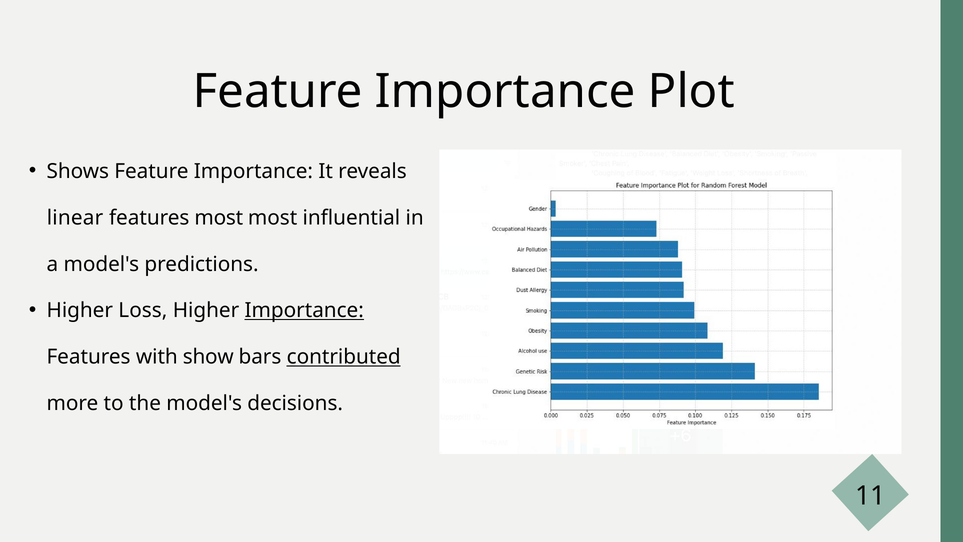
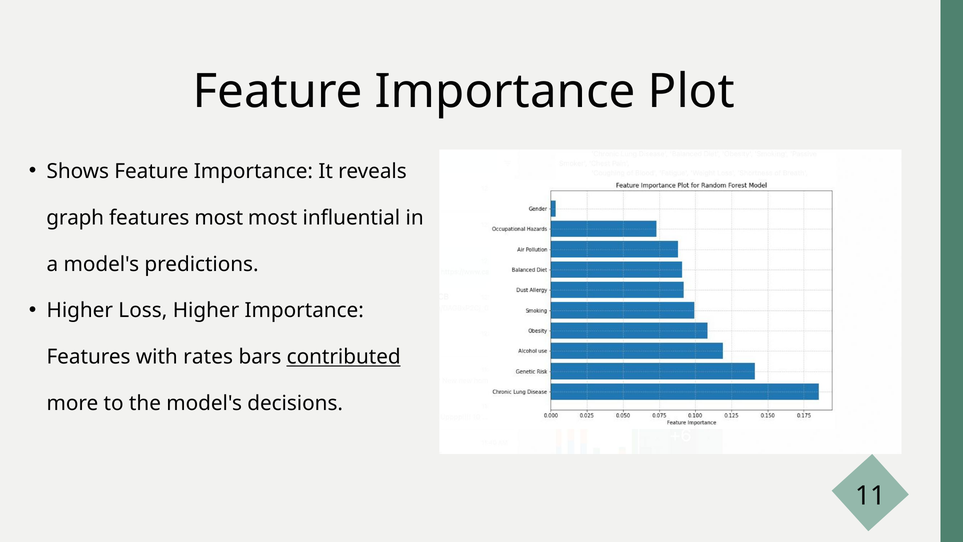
linear: linear -> graph (75, 218)
Importance underline: present -> none (304, 310)
show: show -> rates (208, 357)
